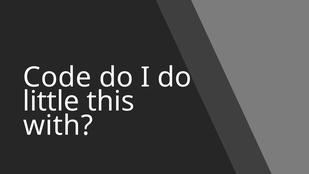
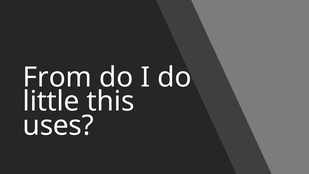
Code: Code -> From (57, 77)
with: with -> uses (58, 126)
